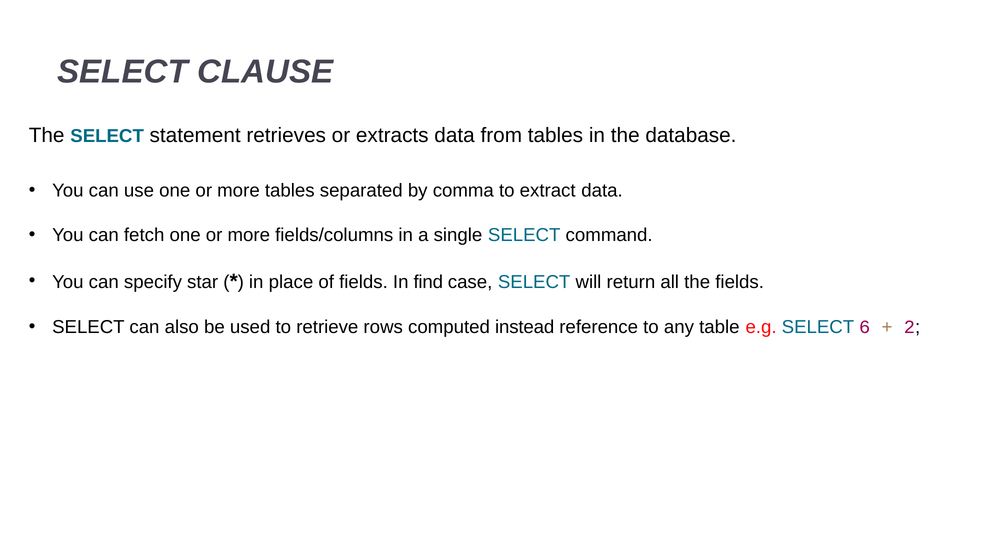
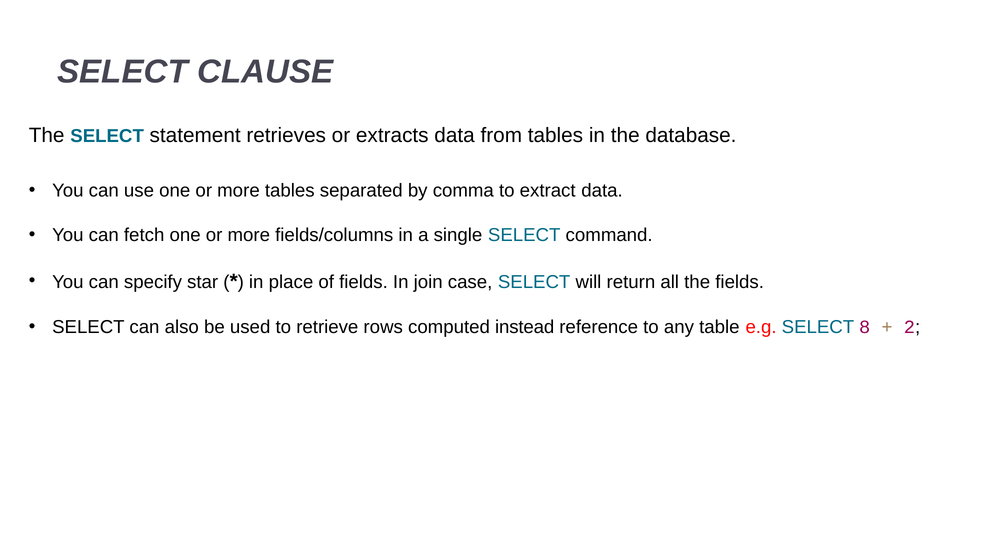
find: find -> join (428, 282)
6: 6 -> 8 (865, 327)
